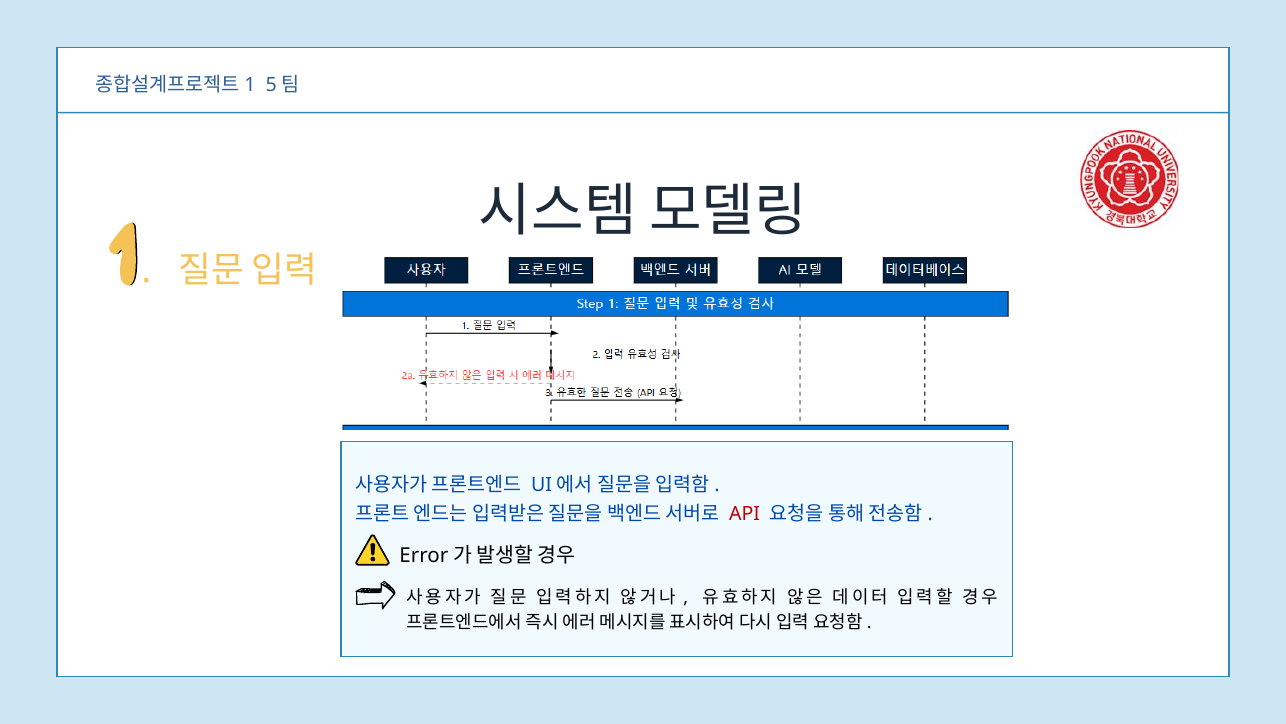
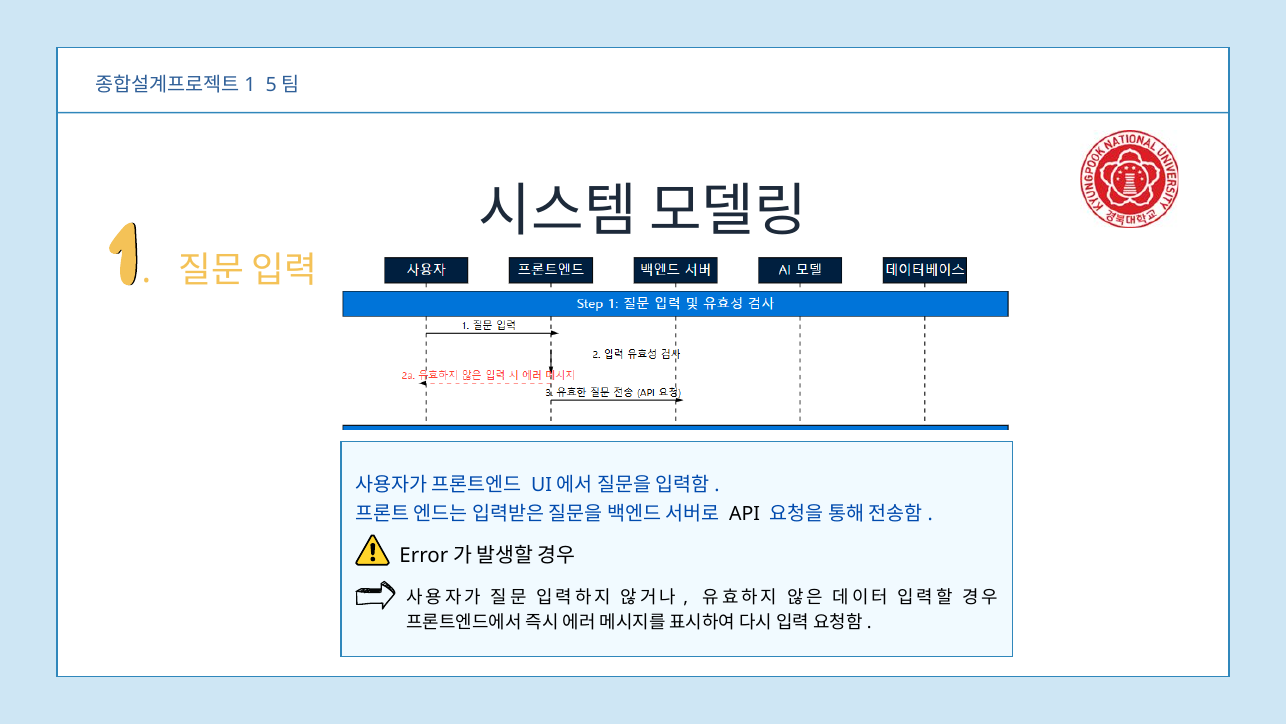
API colour: red -> black (745, 513)
